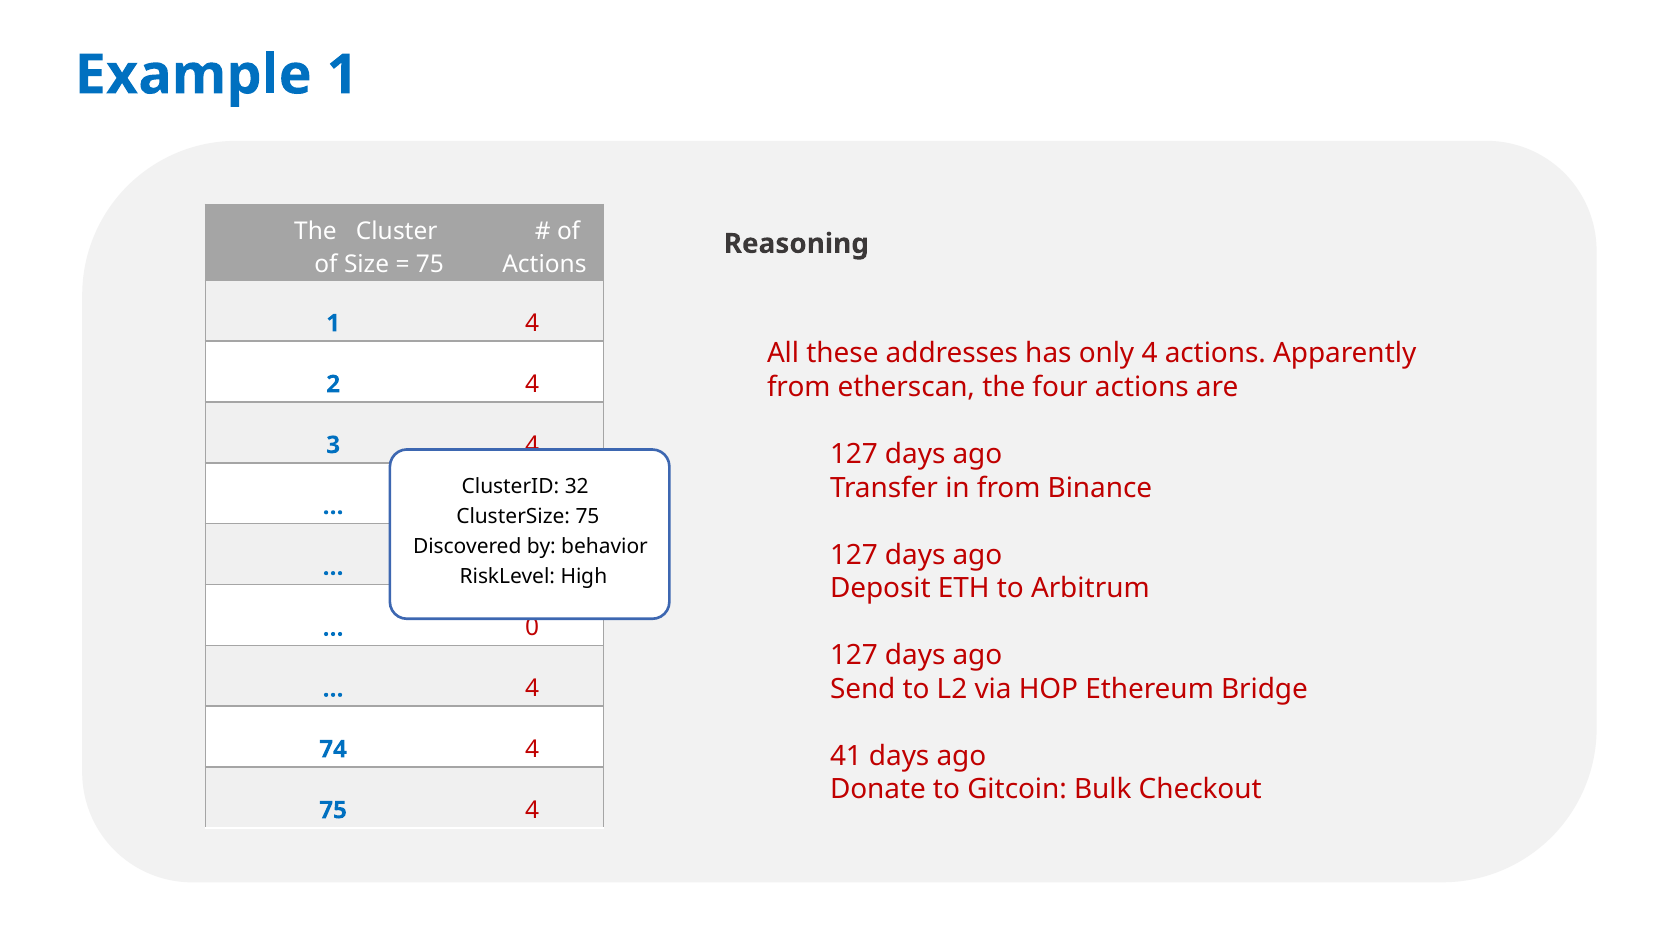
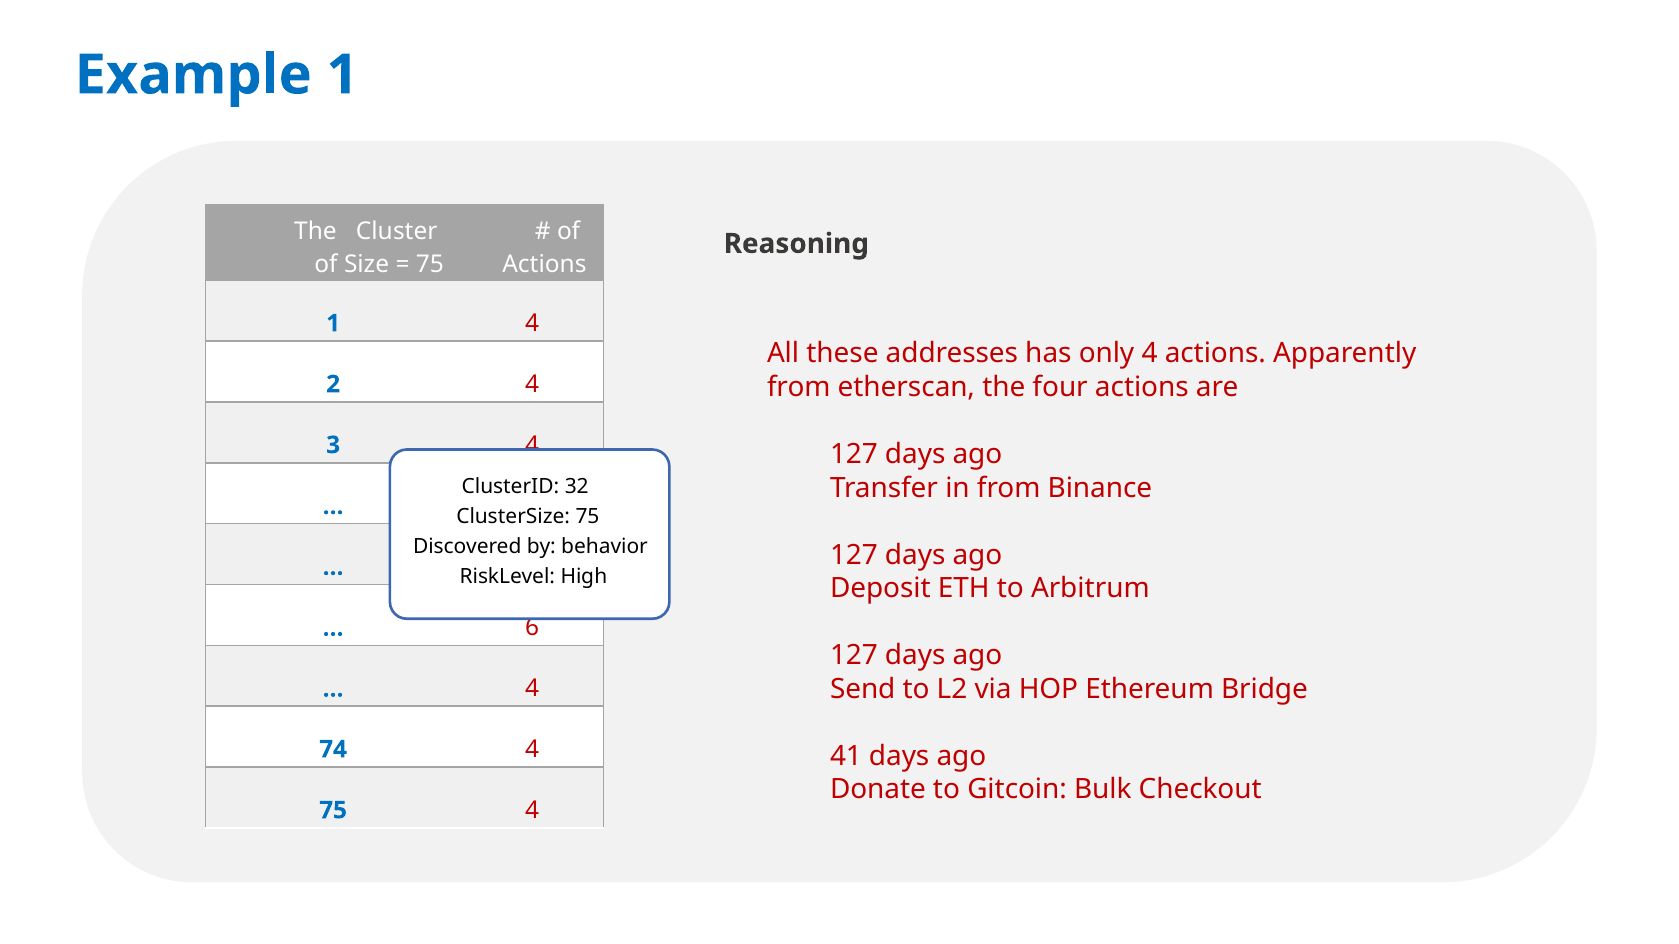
0: 0 -> 6 (532, 628)
